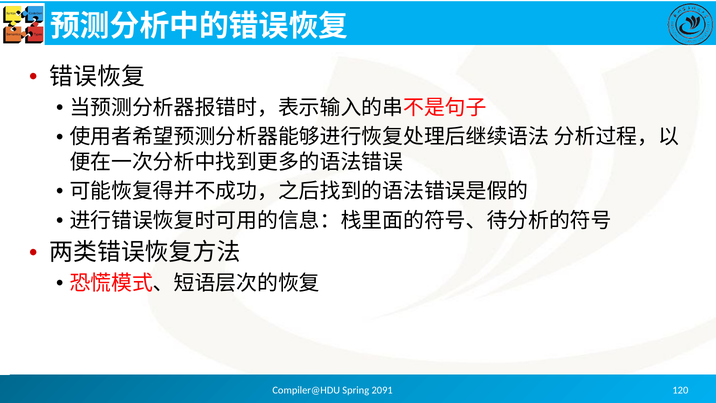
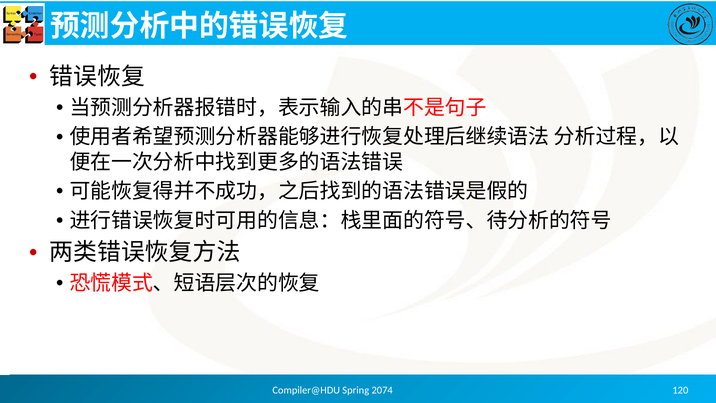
2091: 2091 -> 2074 (382, 390)
